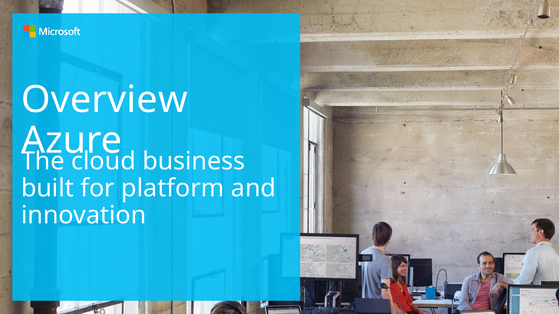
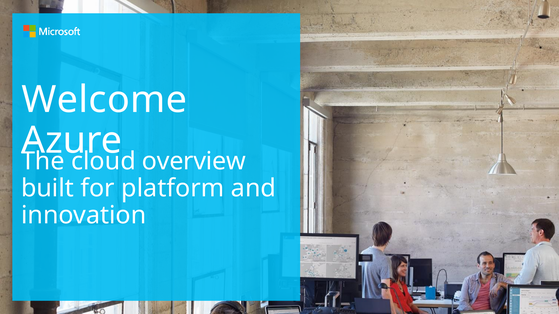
Overview: Overview -> Welcome (104, 100)
business: business -> overview (194, 161)
